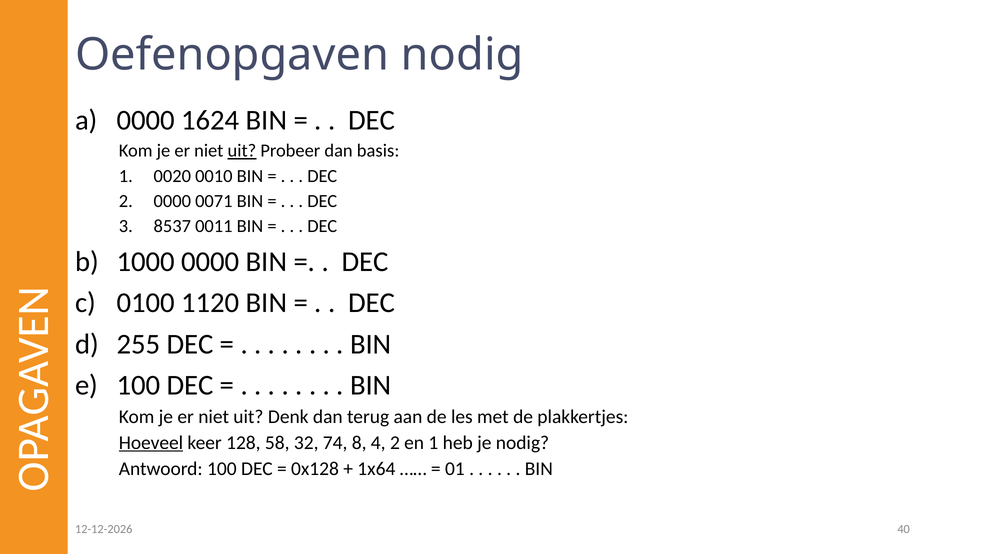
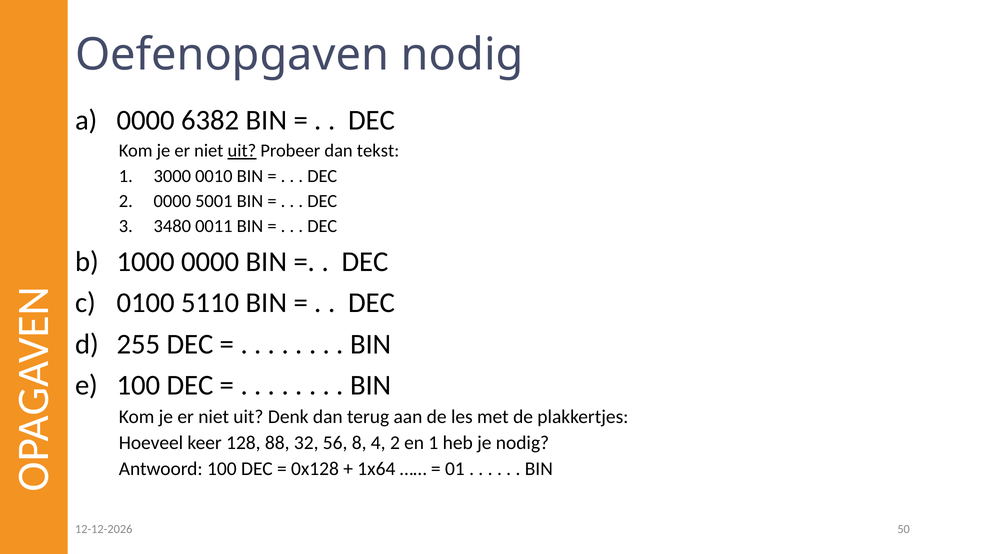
1624: 1624 -> 6382 (210, 120)
basis: basis -> tekst (378, 151)
0020: 0020 -> 3000 (172, 176)
0071: 0071 -> 5001 (214, 201)
8537: 8537 -> 3480 (172, 226)
1120: 1120 -> 5110 (210, 303)
Hoeveel underline: present -> none (151, 443)
58: 58 -> 88 (277, 443)
74: 74 -> 56 (335, 443)
40: 40 -> 50 (904, 529)
